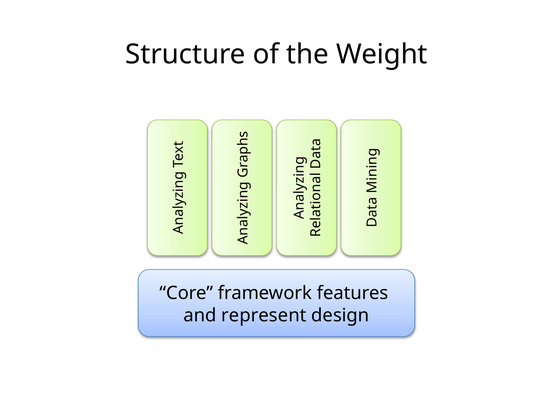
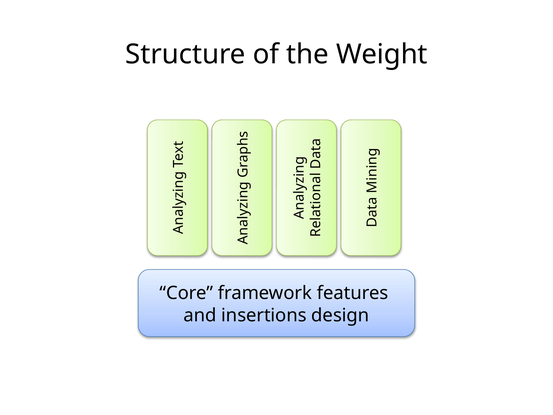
represent: represent -> insertions (264, 315)
